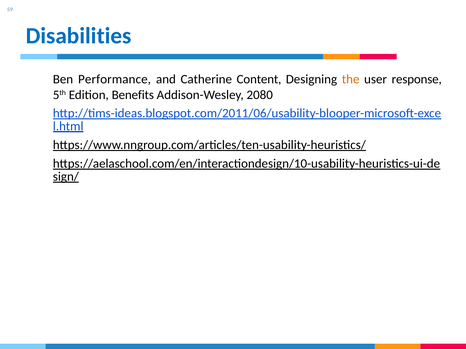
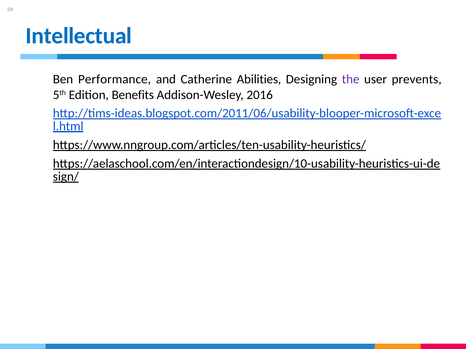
Disabilities: Disabilities -> Intellectual (79, 36)
Content: Content -> Abilities (259, 79)
the colour: orange -> purple (351, 79)
response: response -> prevents (417, 79)
2080: 2080 -> 2016 (260, 95)
